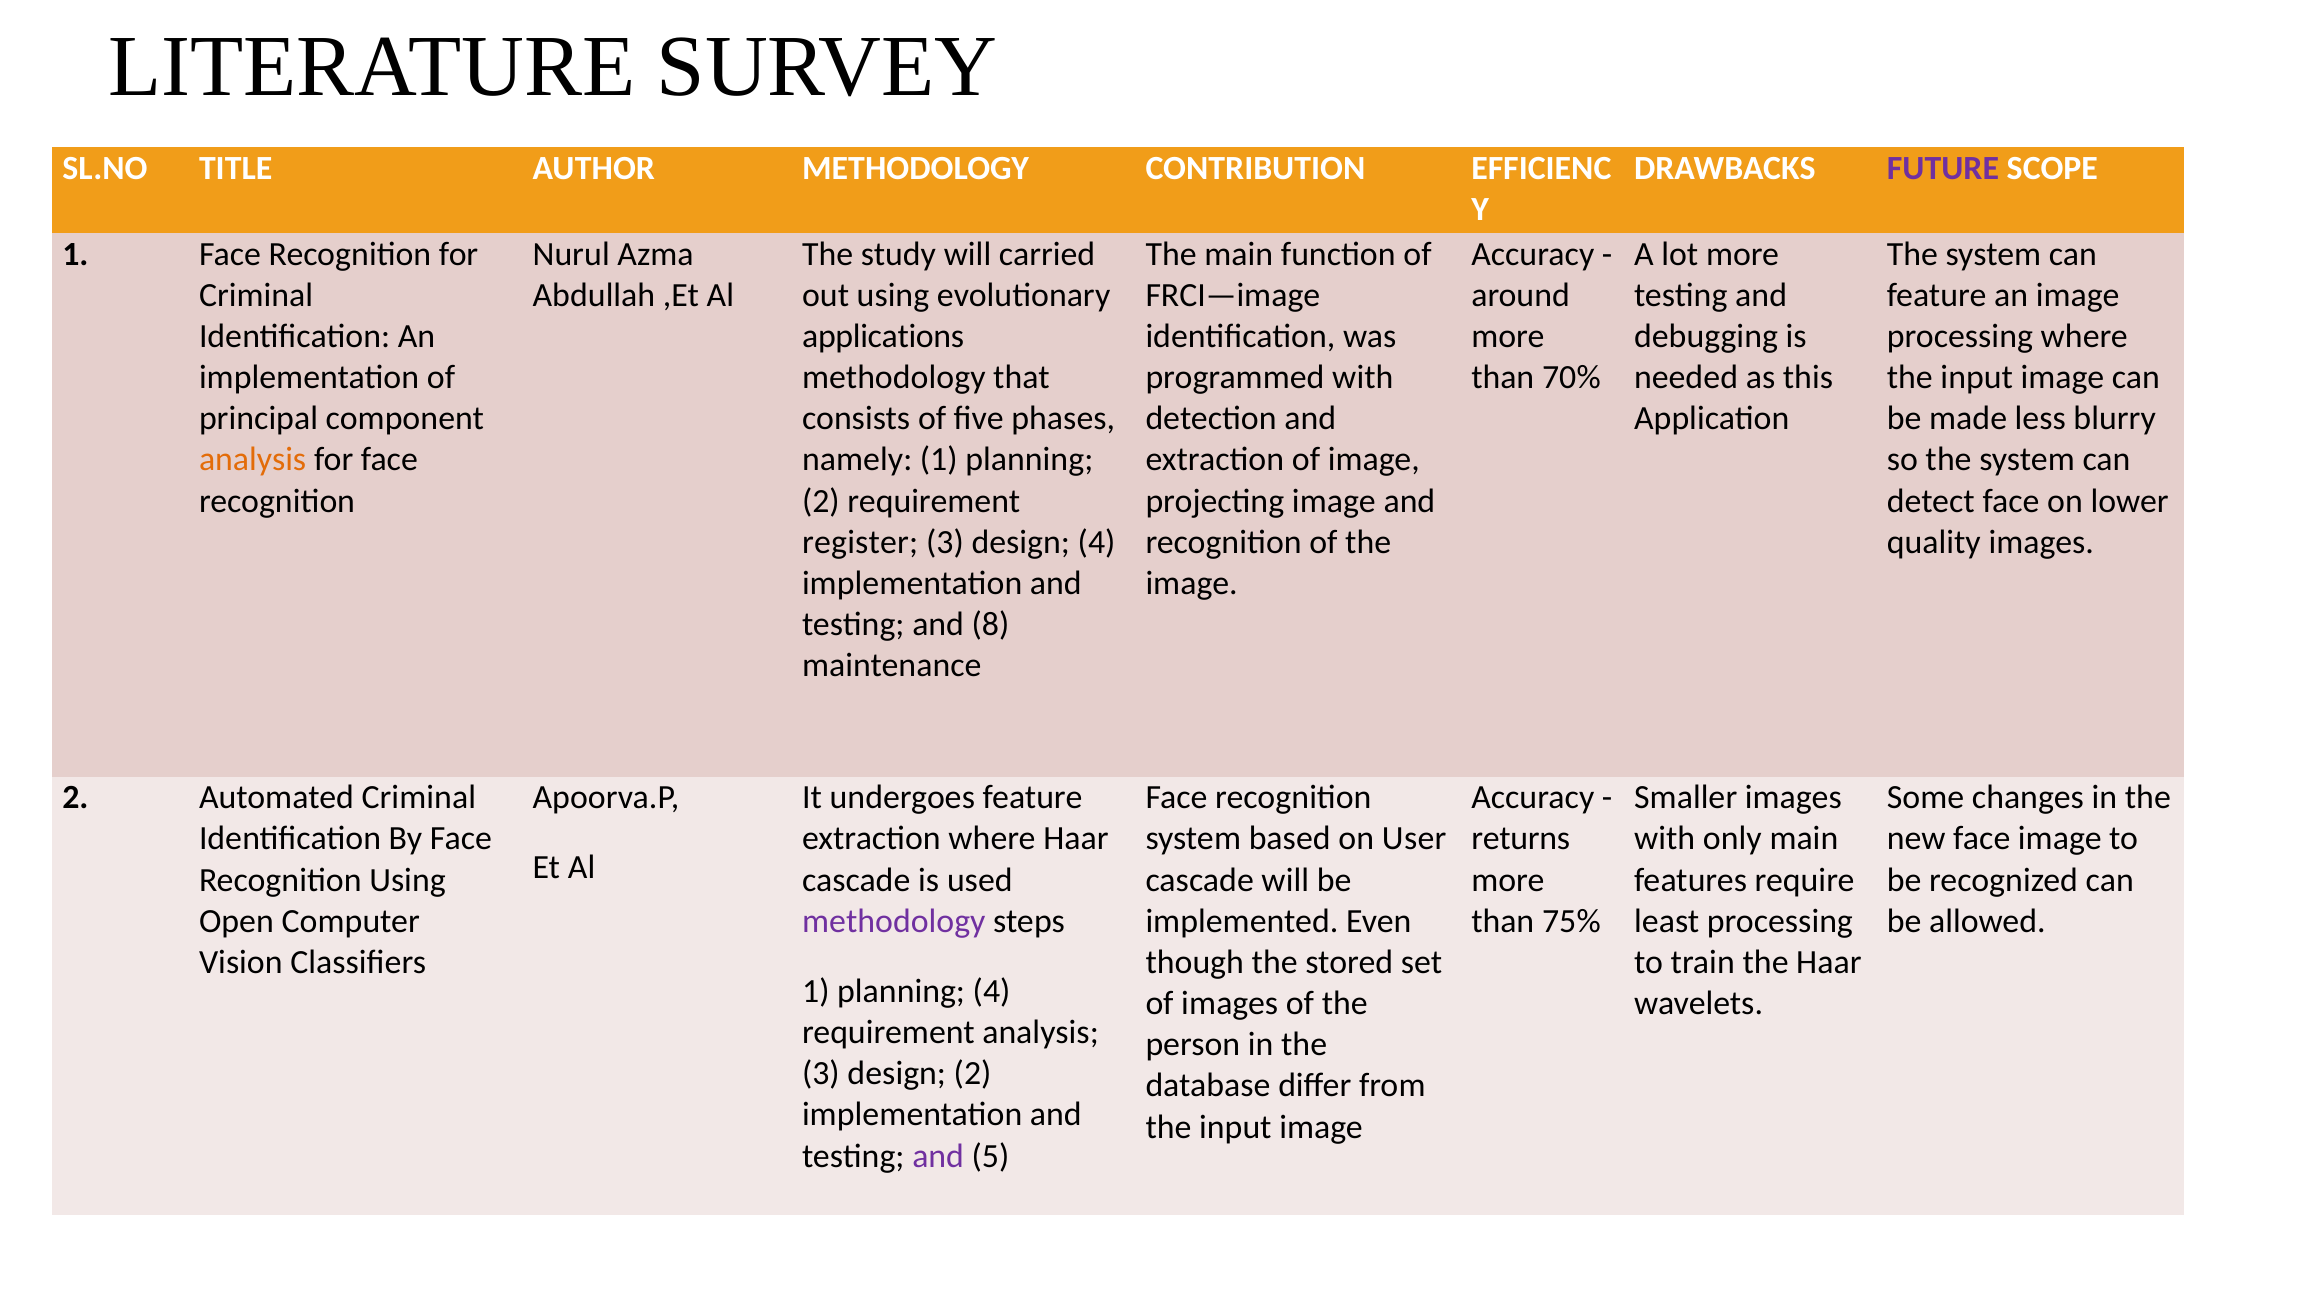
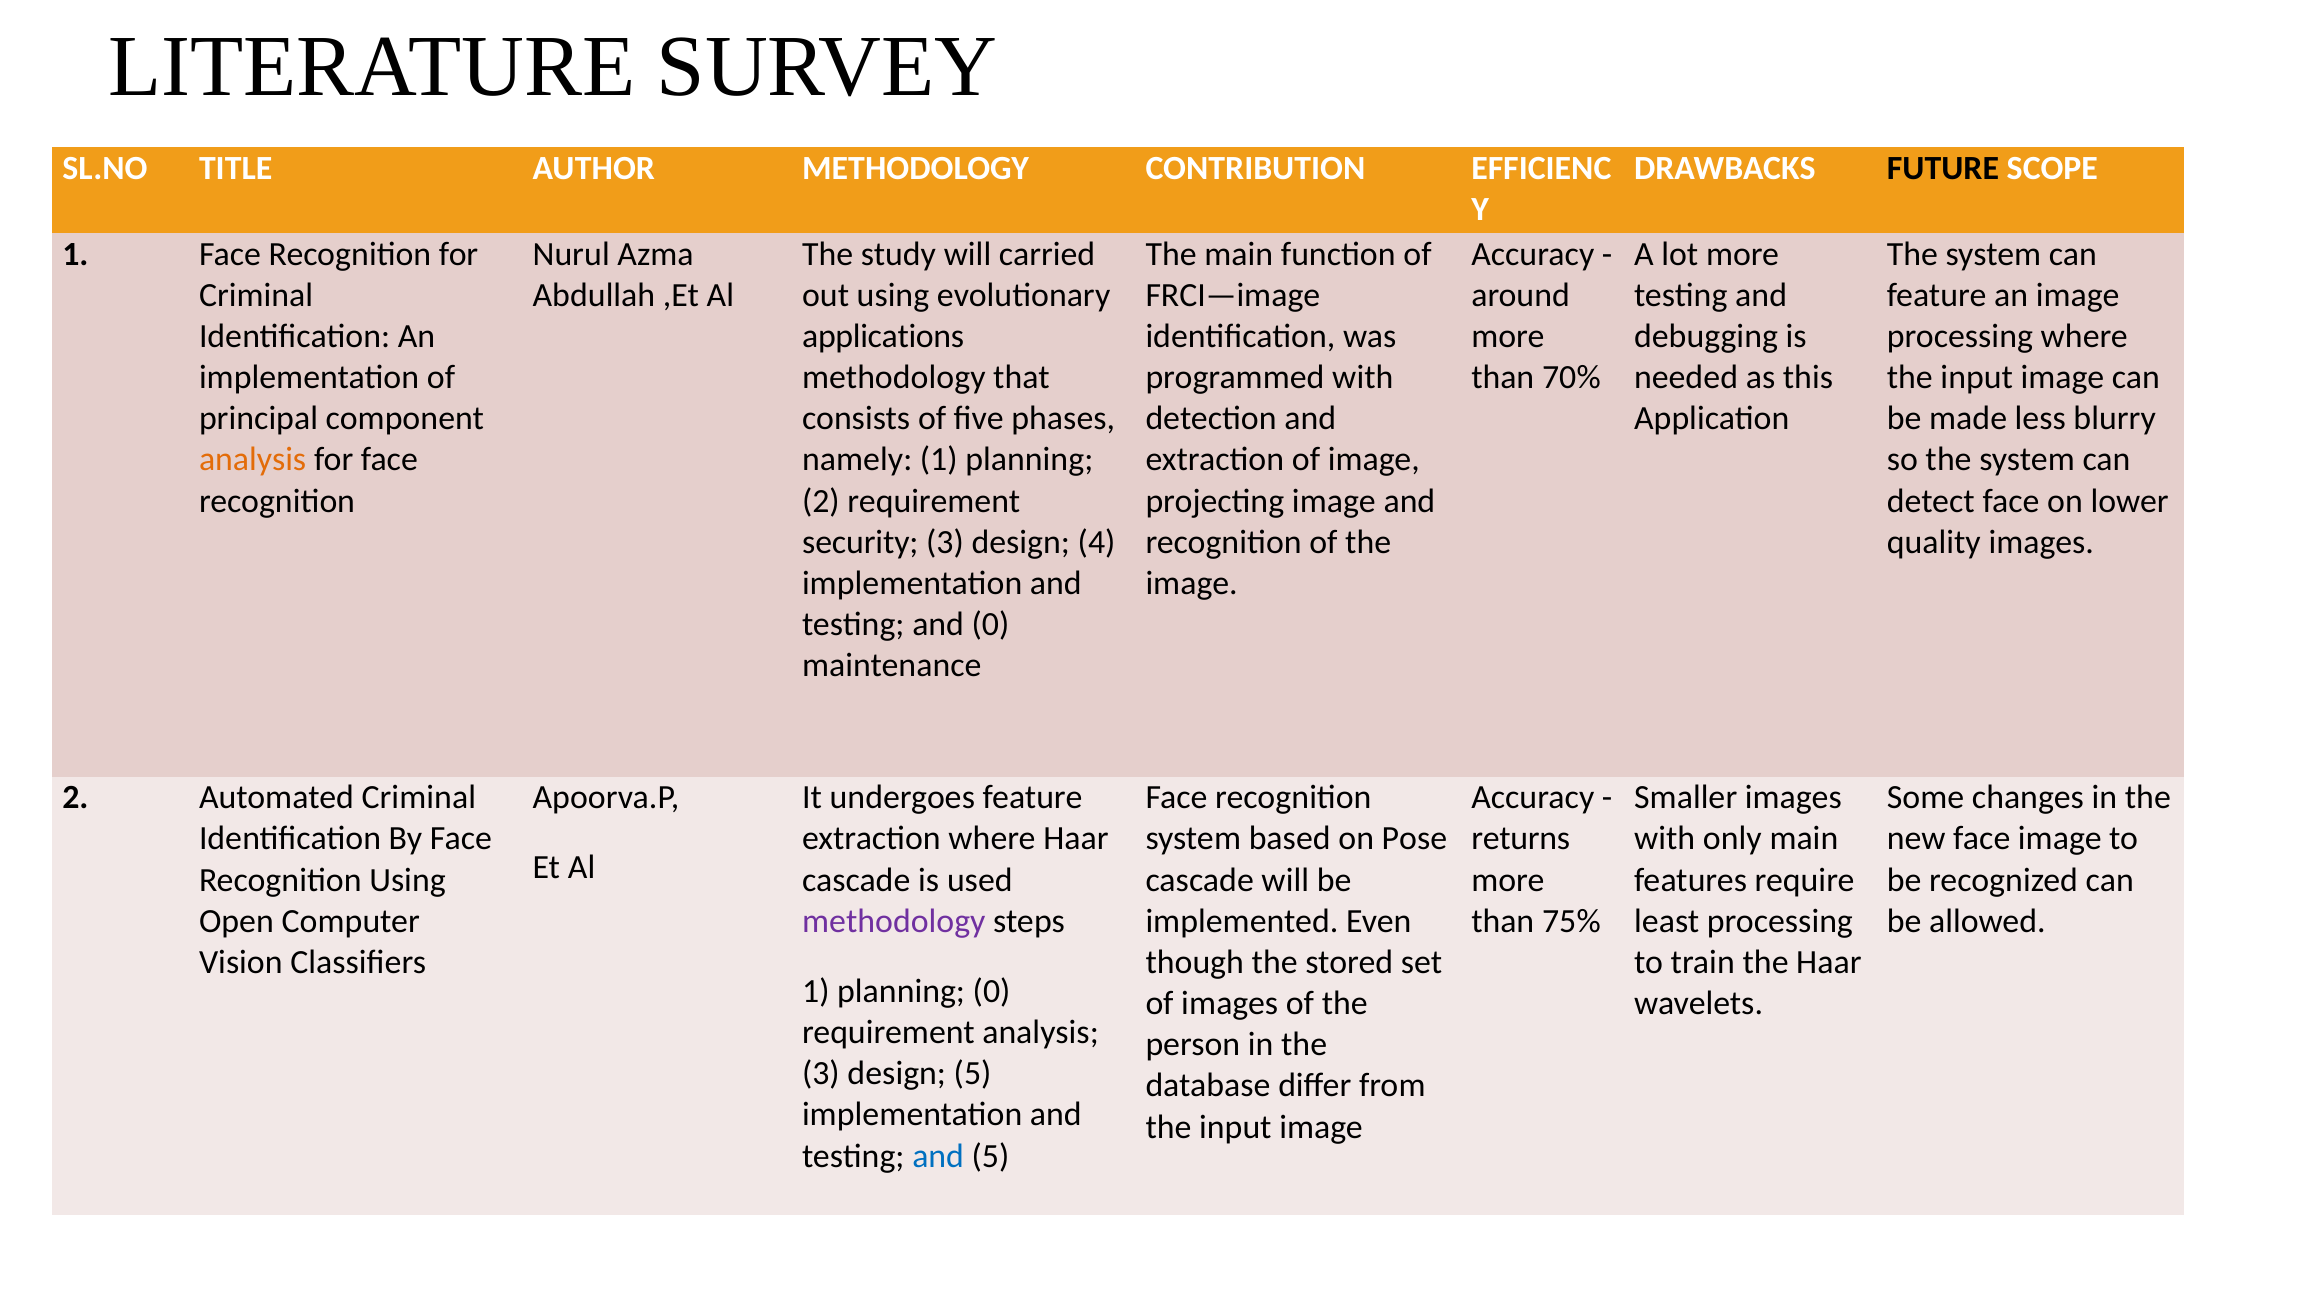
FUTURE colour: purple -> black (1943, 168)
register: register -> security (860, 542)
and 8: 8 -> 0 (991, 624)
User: User -> Pose (1414, 839)
planning 4: 4 -> 0 (992, 991)
design 2: 2 -> 5 (973, 1074)
and colour: purple -> blue (938, 1156)
